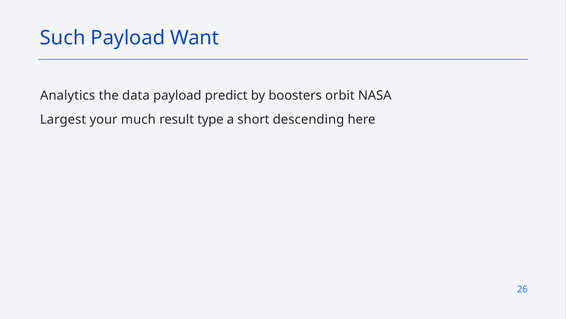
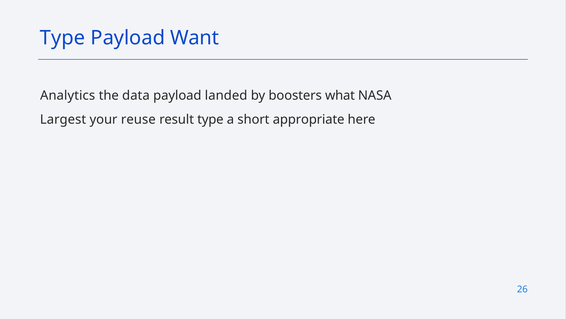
Such: Such -> Type (63, 38)
predict: predict -> landed (226, 96)
orbit: orbit -> what (340, 96)
much: much -> reuse (138, 119)
descending: descending -> appropriate (309, 119)
